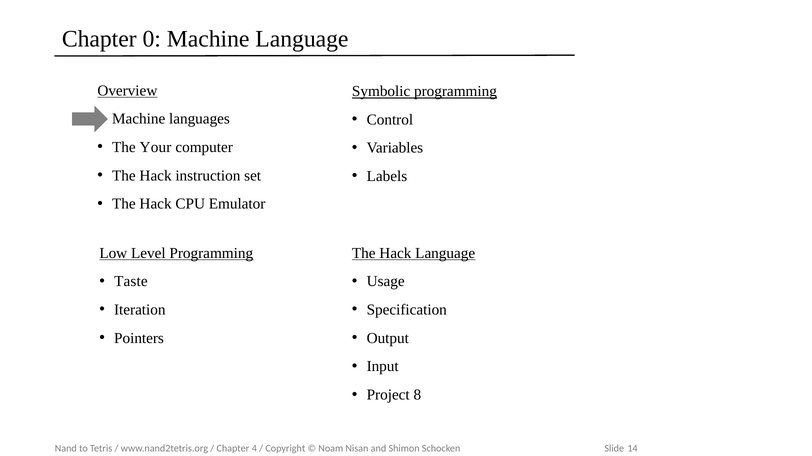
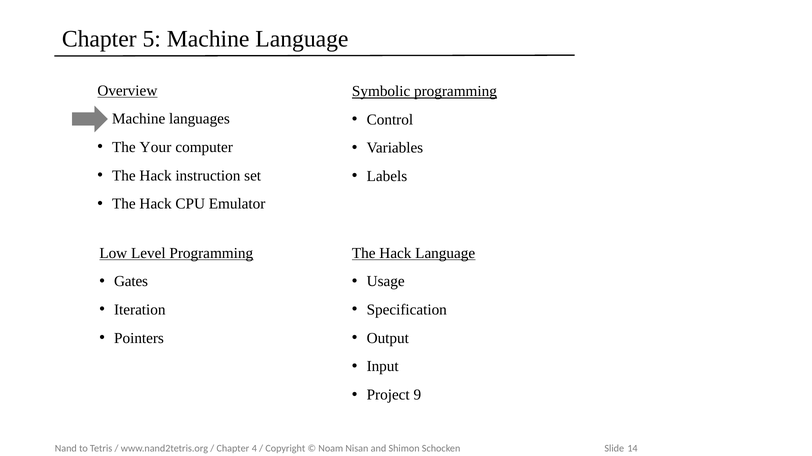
0: 0 -> 5 (152, 39)
Taste: Taste -> Gates (131, 282)
8: 8 -> 9 (417, 395)
